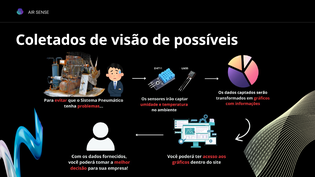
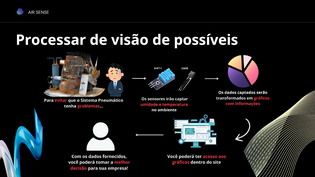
Coletados: Coletados -> Processar (51, 40)
